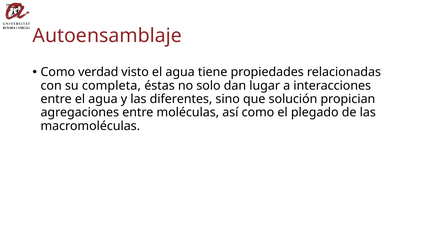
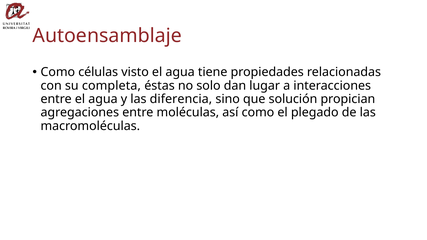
verdad: verdad -> células (98, 72)
diferentes: diferentes -> diferencia (181, 99)
